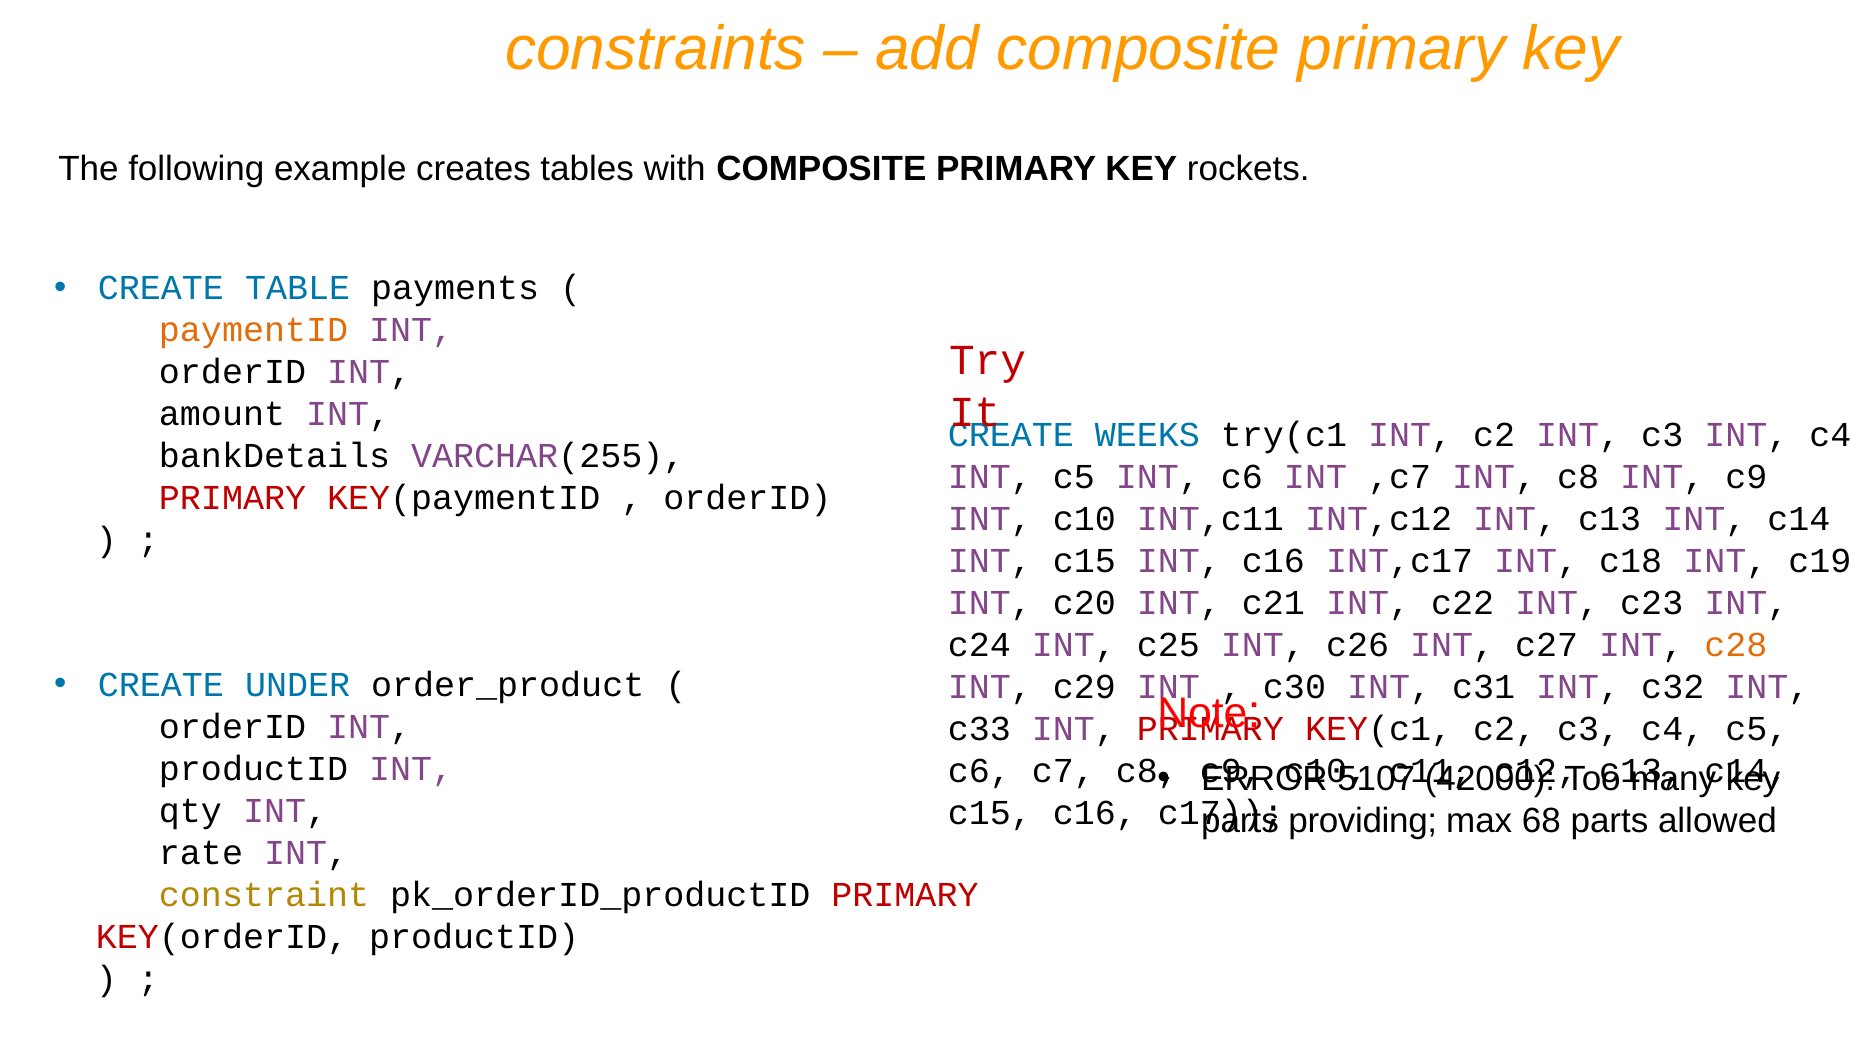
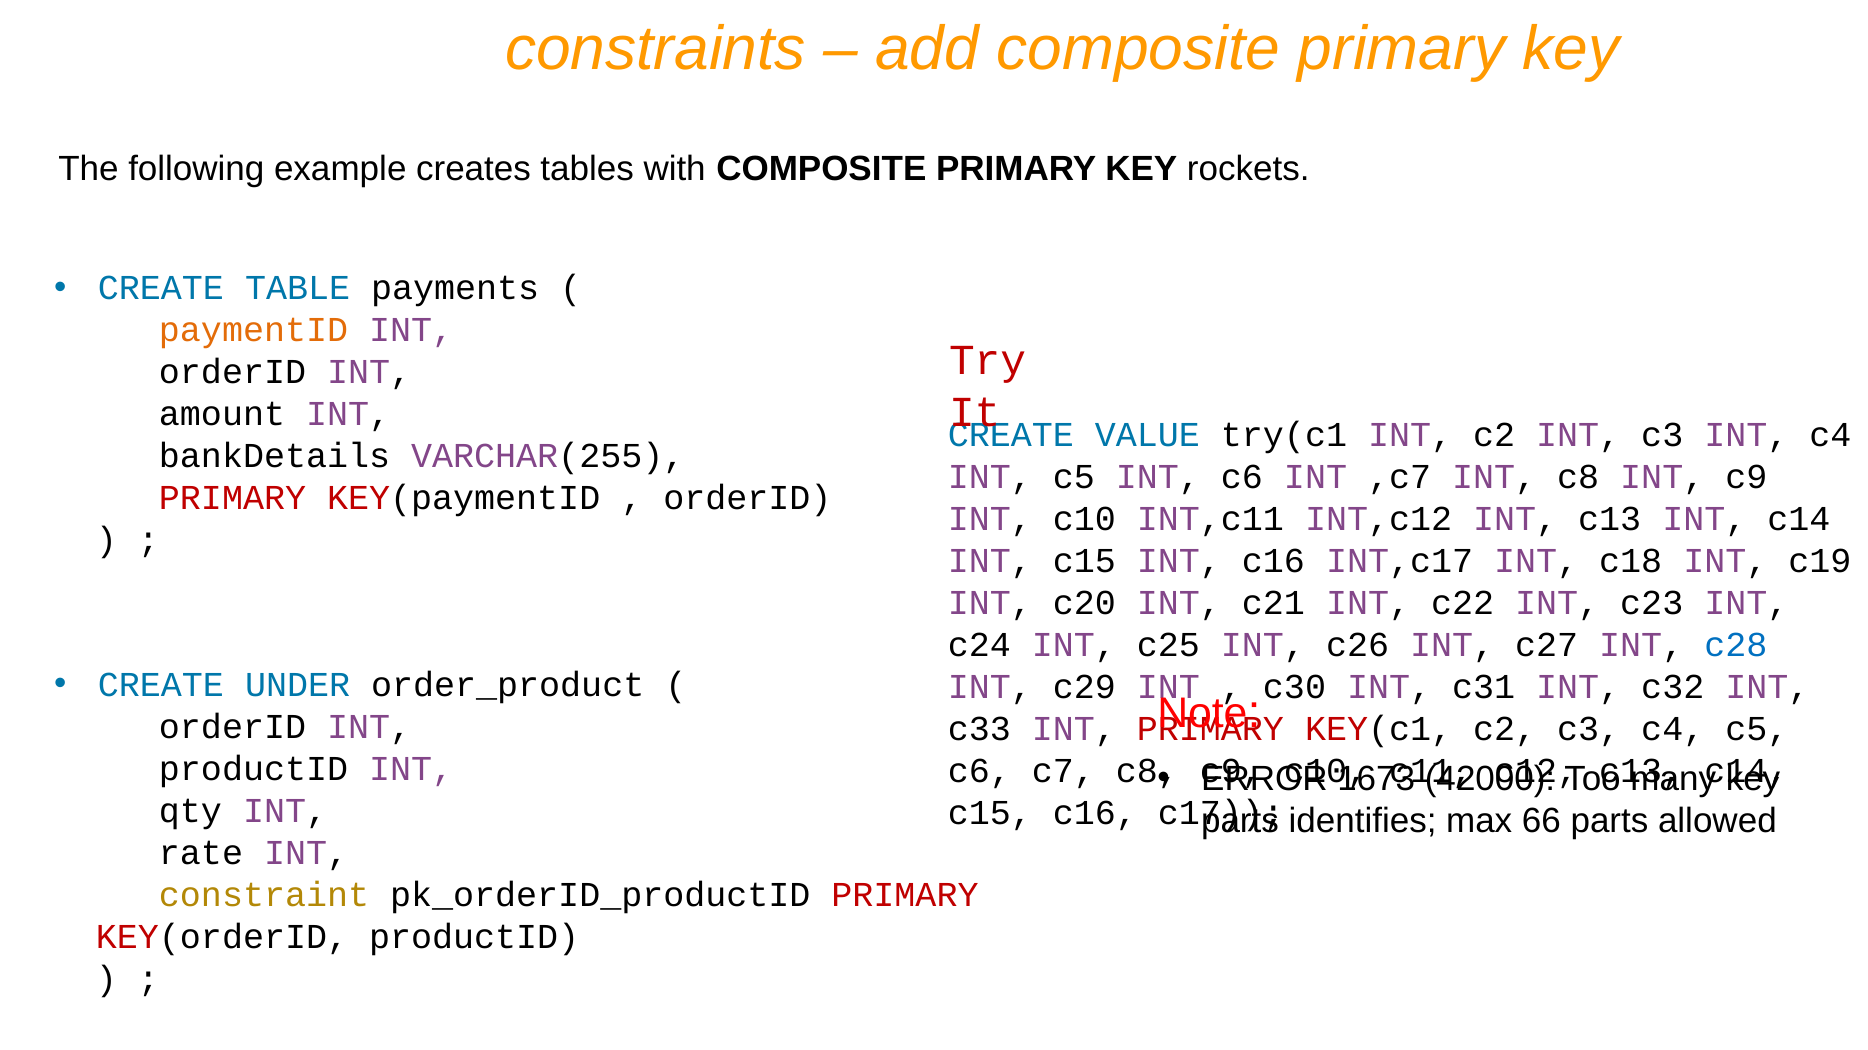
WEEKS: WEEKS -> VALUE (1147, 435)
c28 colour: orange -> blue (1736, 646)
5107: 5107 -> 1673 (1376, 779)
providing: providing -> identifies (1363, 821)
68: 68 -> 66 (1541, 821)
